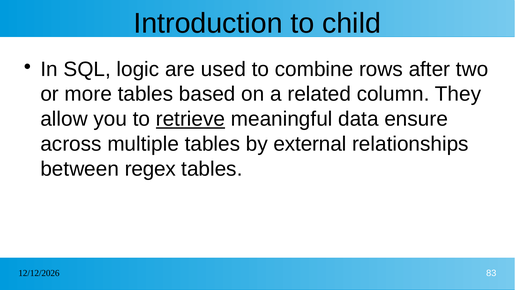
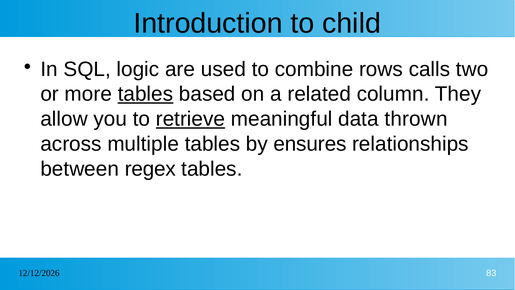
after: after -> calls (429, 69)
tables underline: none -> present (145, 94)
ensure: ensure -> thrown (416, 119)
external: external -> ensures (310, 144)
